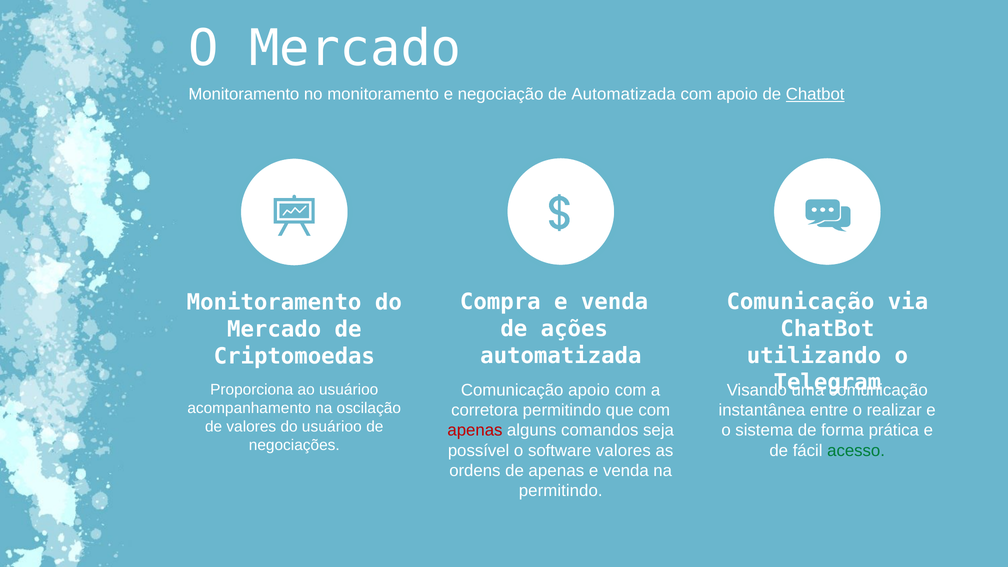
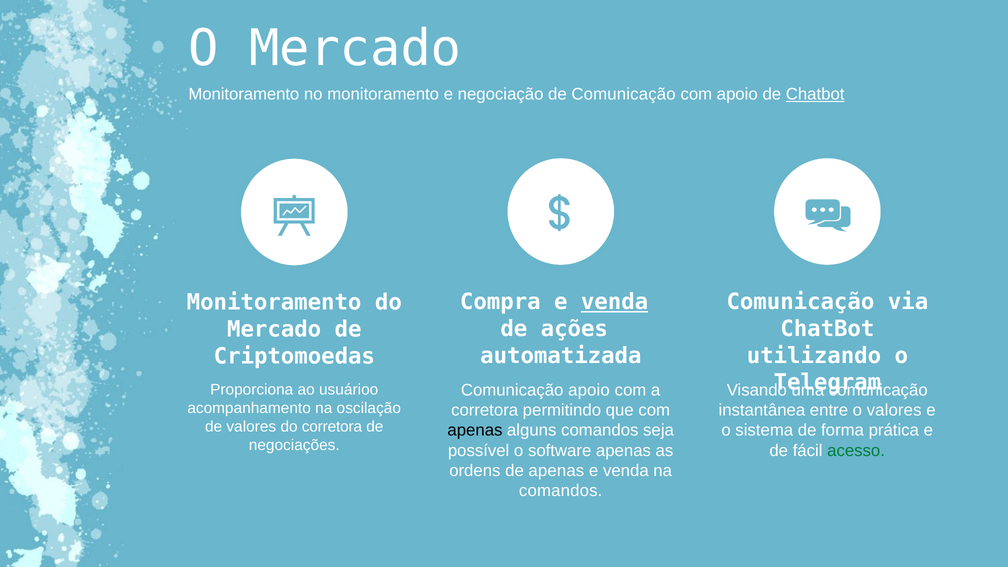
de Automatizada: Automatizada -> Comunicação (624, 94)
venda underline: none -> present (615, 302)
o realizar: realizar -> valores (894, 410)
do usuárioo: usuárioo -> corretora (332, 427)
apenas colour: red -> black (475, 430)
software valores: valores -> apenas (623, 451)
permitindo: permitindo -> comandos (561, 491)
